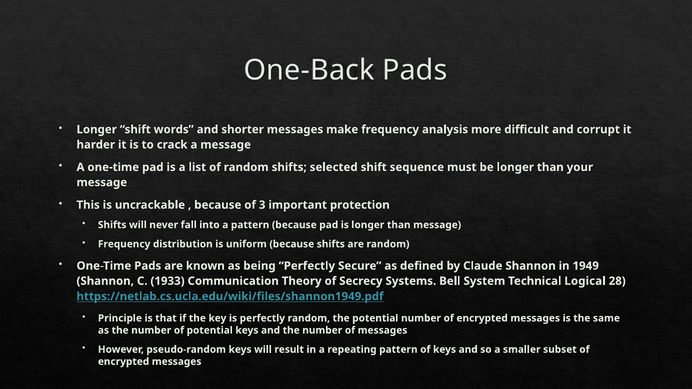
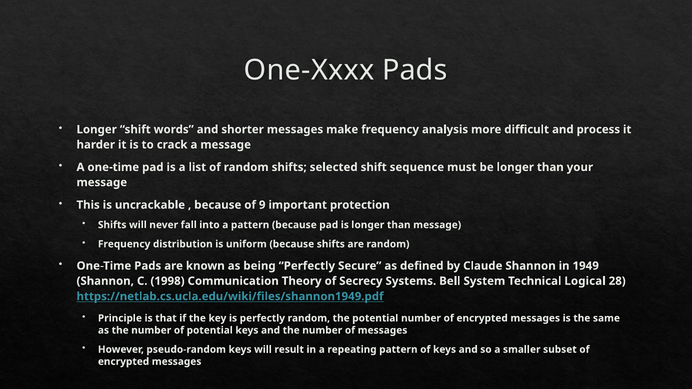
One-Back: One-Back -> One-Xxxx (309, 70)
corrupt: corrupt -> process (598, 130)
3: 3 -> 9 (262, 205)
1933: 1933 -> 1998 (168, 281)
